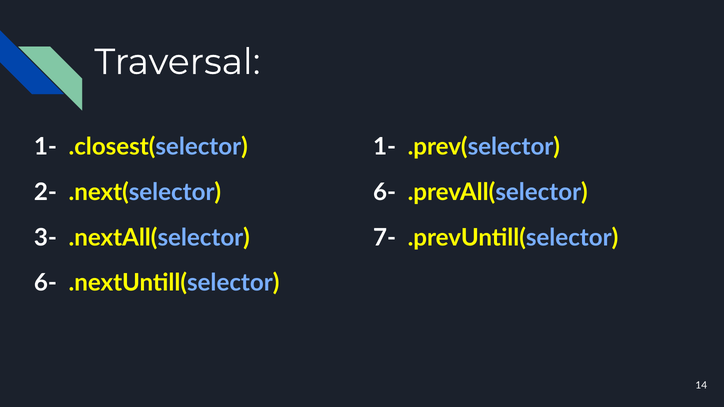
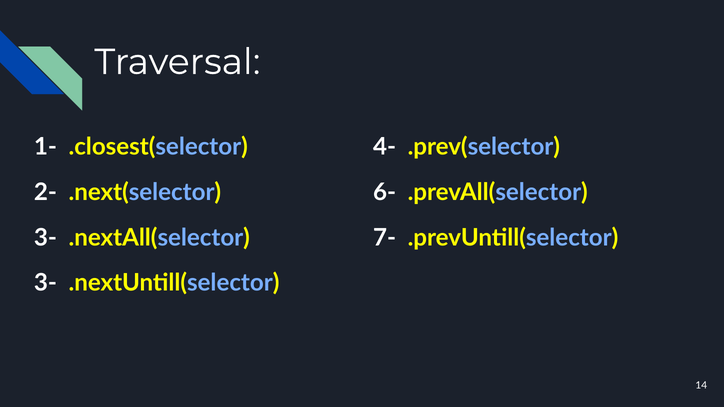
1-: 1- -> 4- (385, 147)
6-: 6- -> 3- (45, 283)
